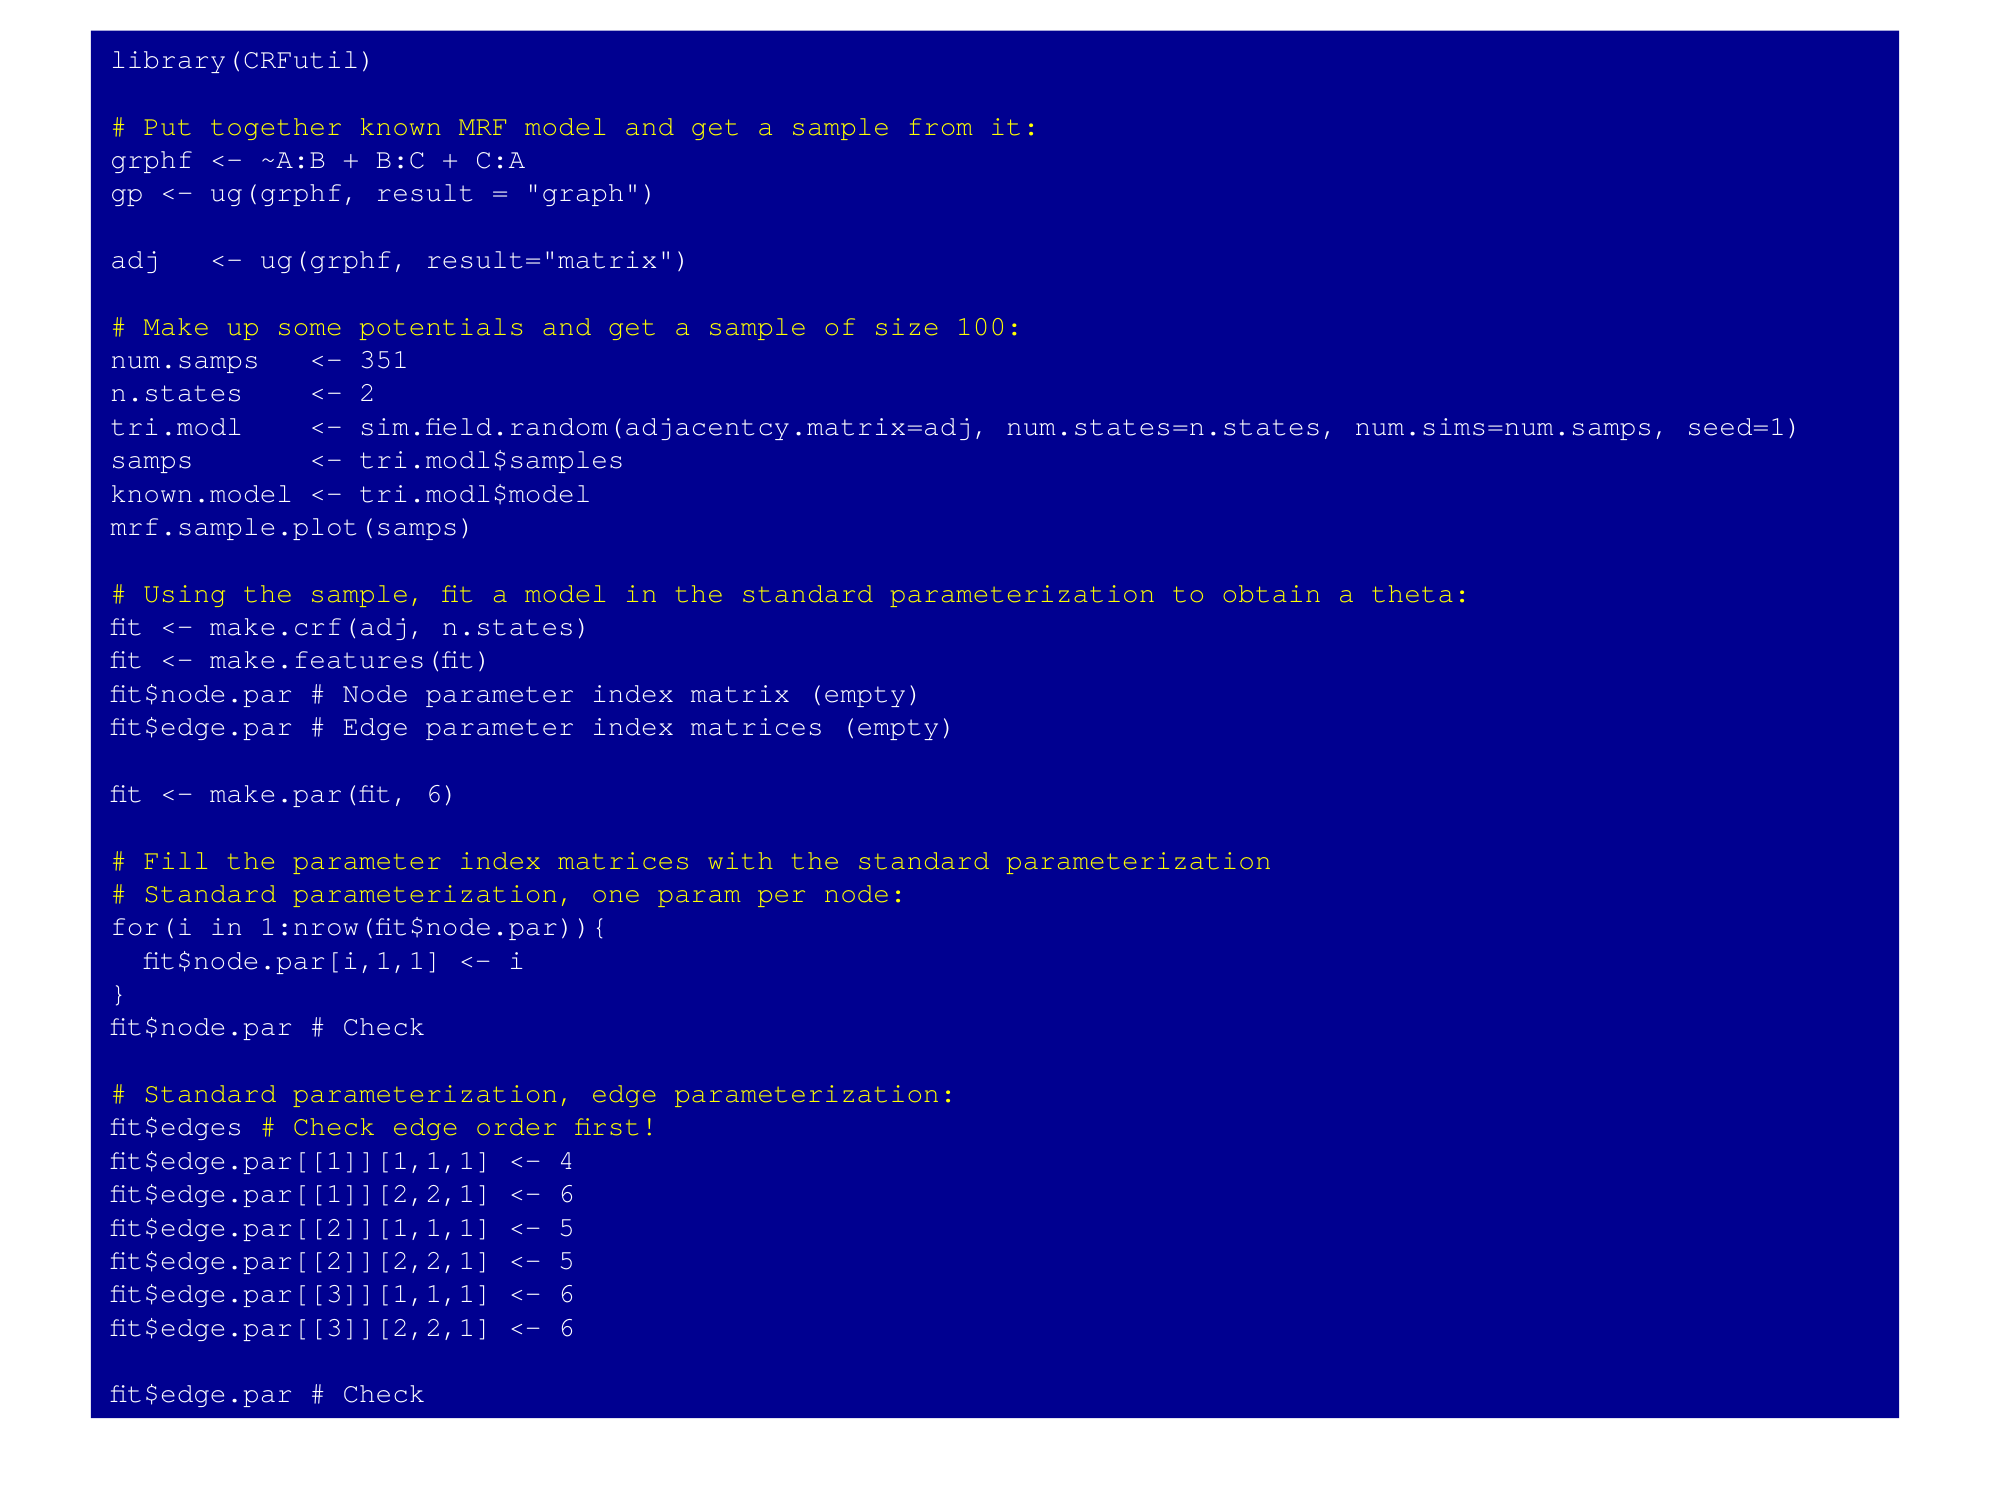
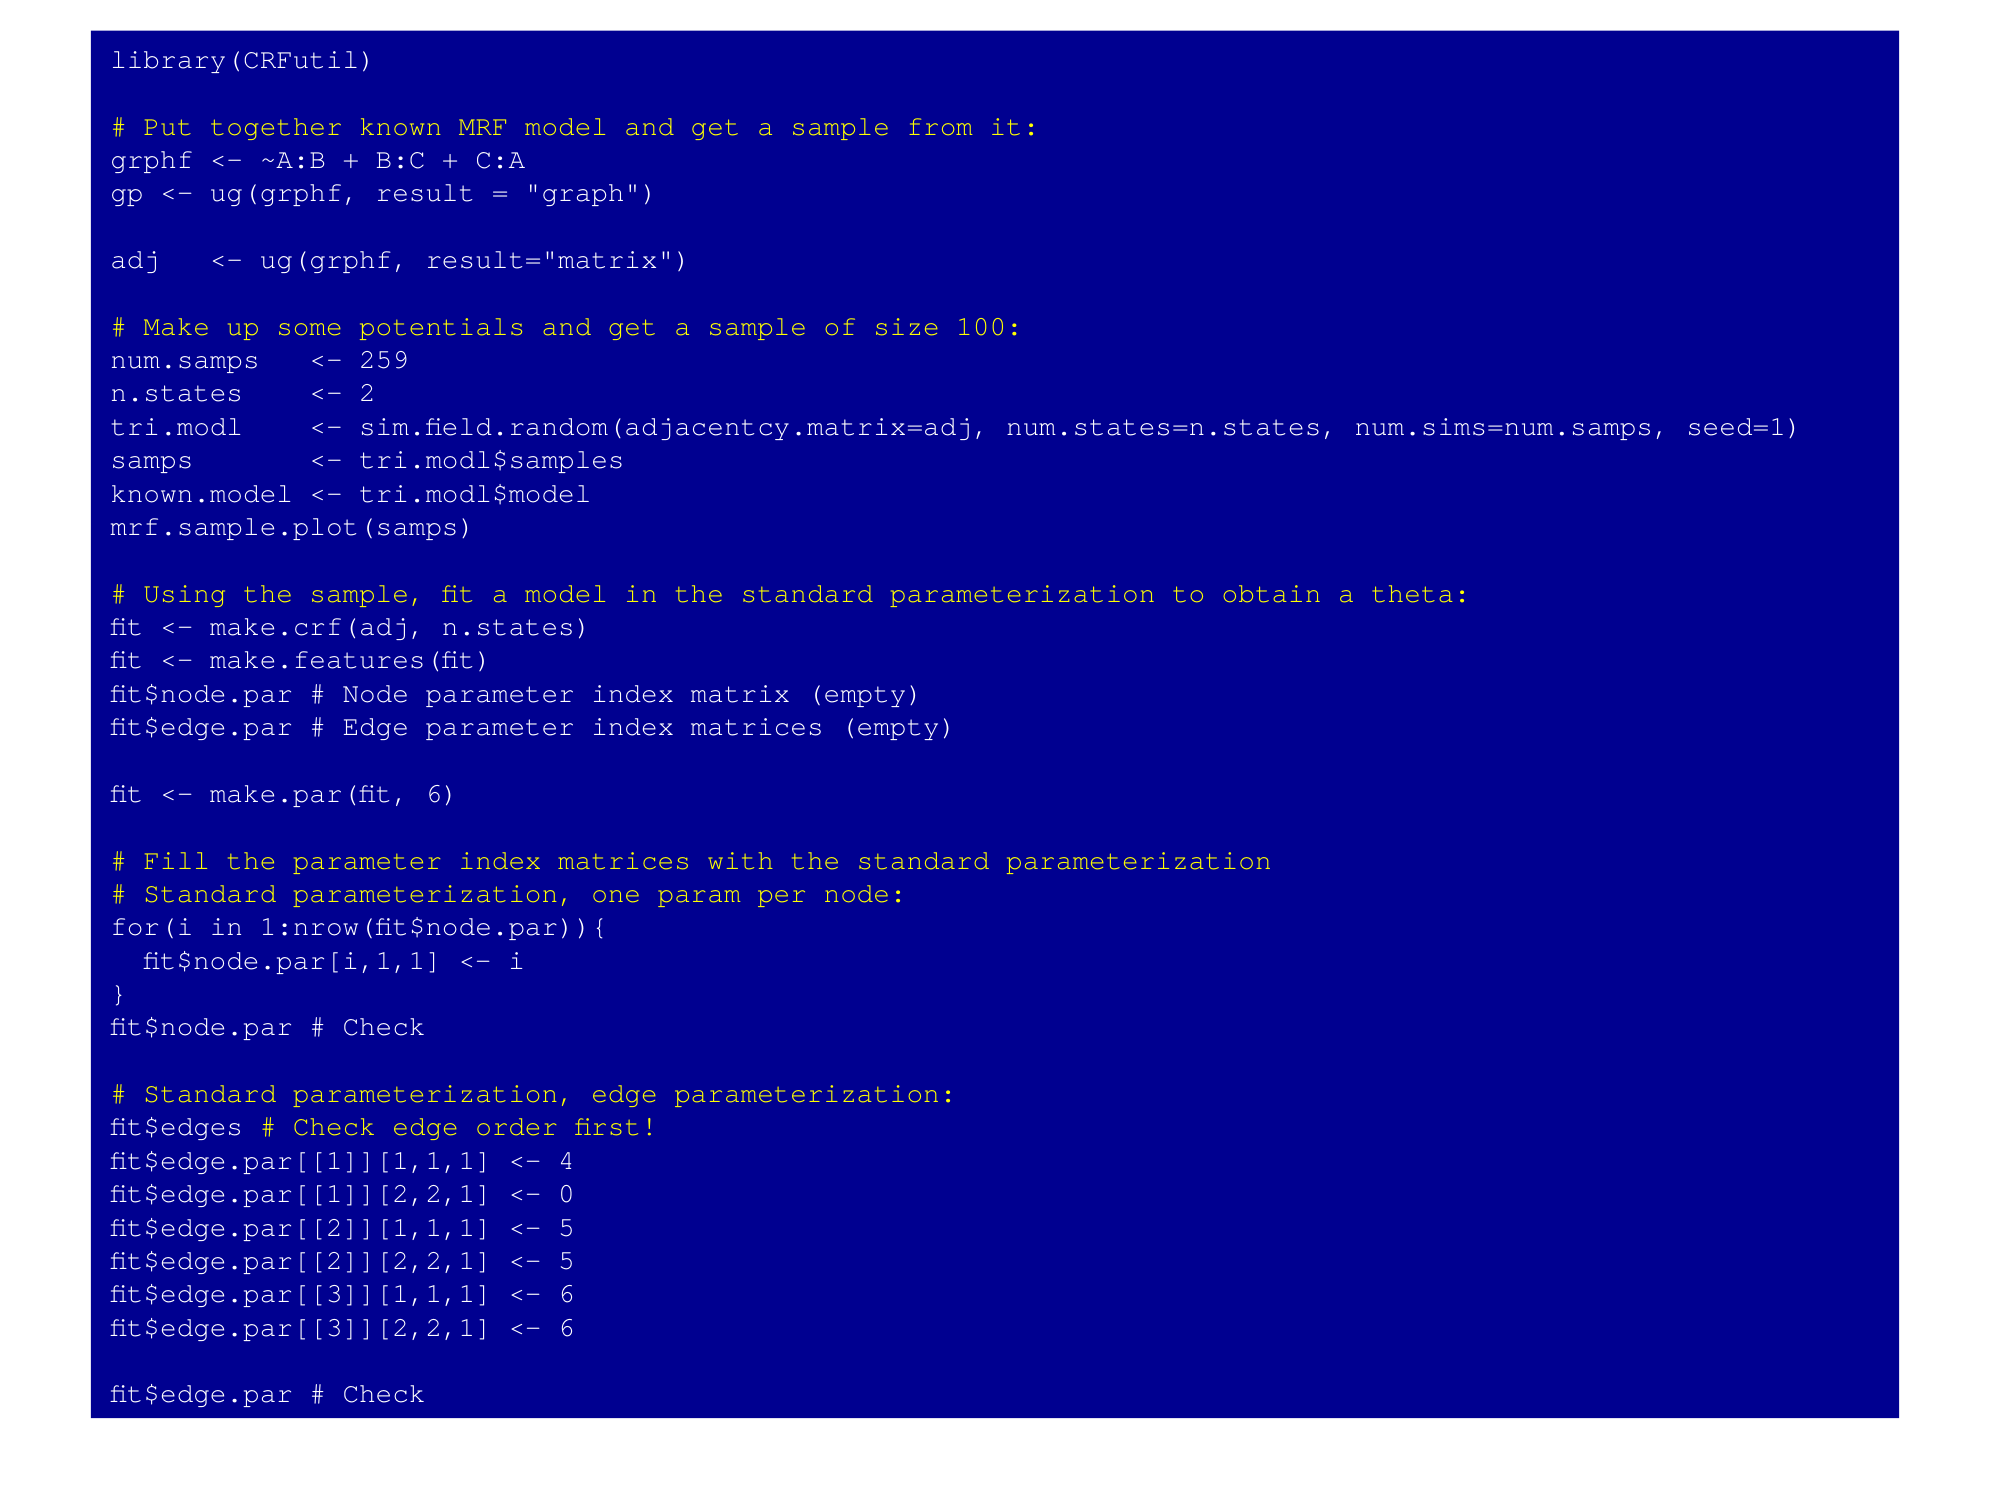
351: 351 -> 259 (384, 359)
6: 6 -> 0 (567, 1194)
